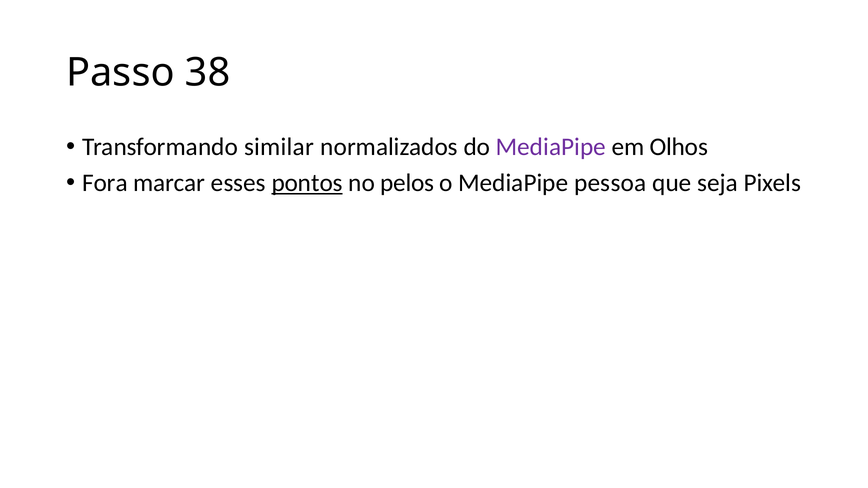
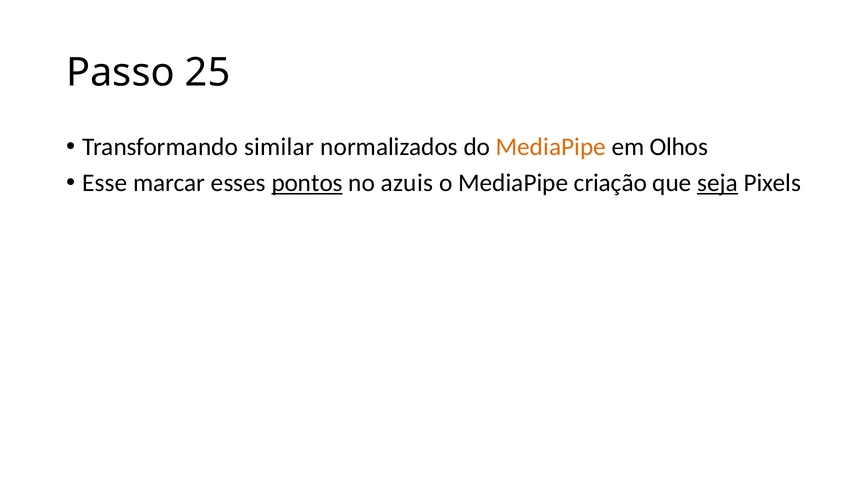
38: 38 -> 25 (208, 73)
MediaPipe colour: purple -> orange (551, 147)
Fora: Fora -> Esse (105, 183)
pelos: pelos -> azuis (407, 183)
pessoa: pessoa -> criação (610, 183)
seja underline: none -> present (718, 183)
